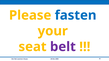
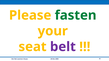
fasten colour: blue -> green (76, 15)
